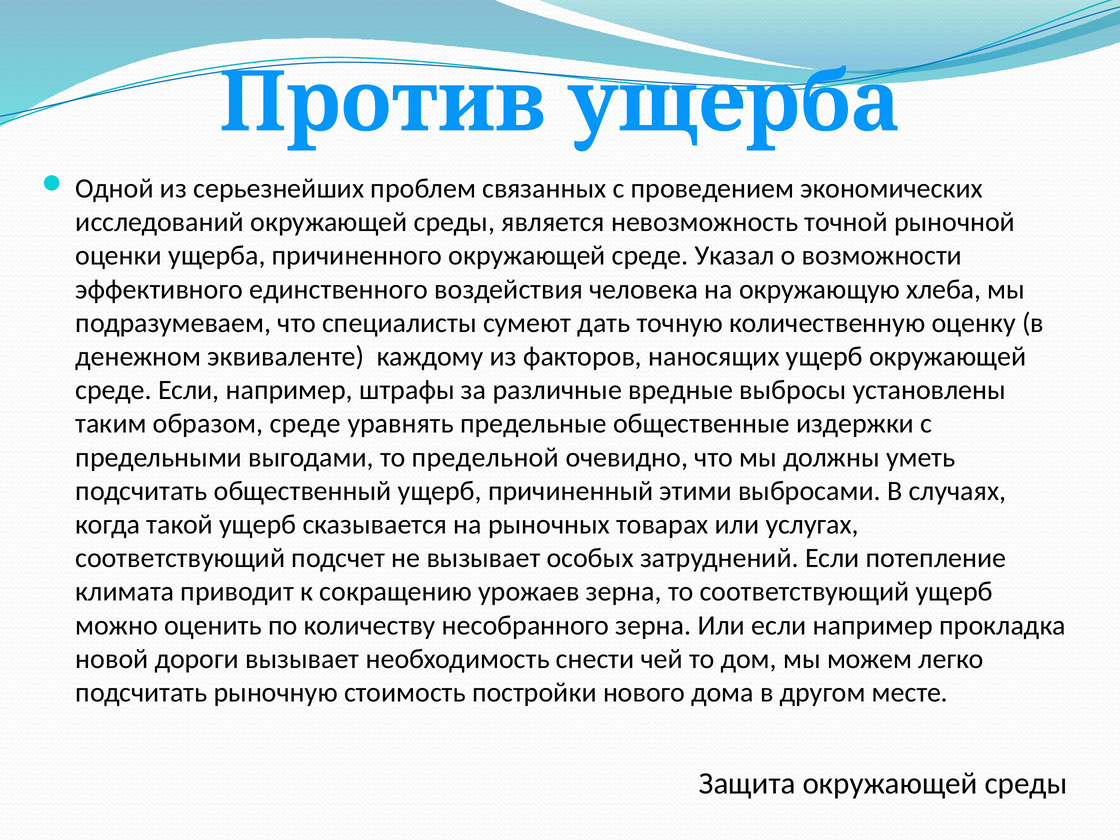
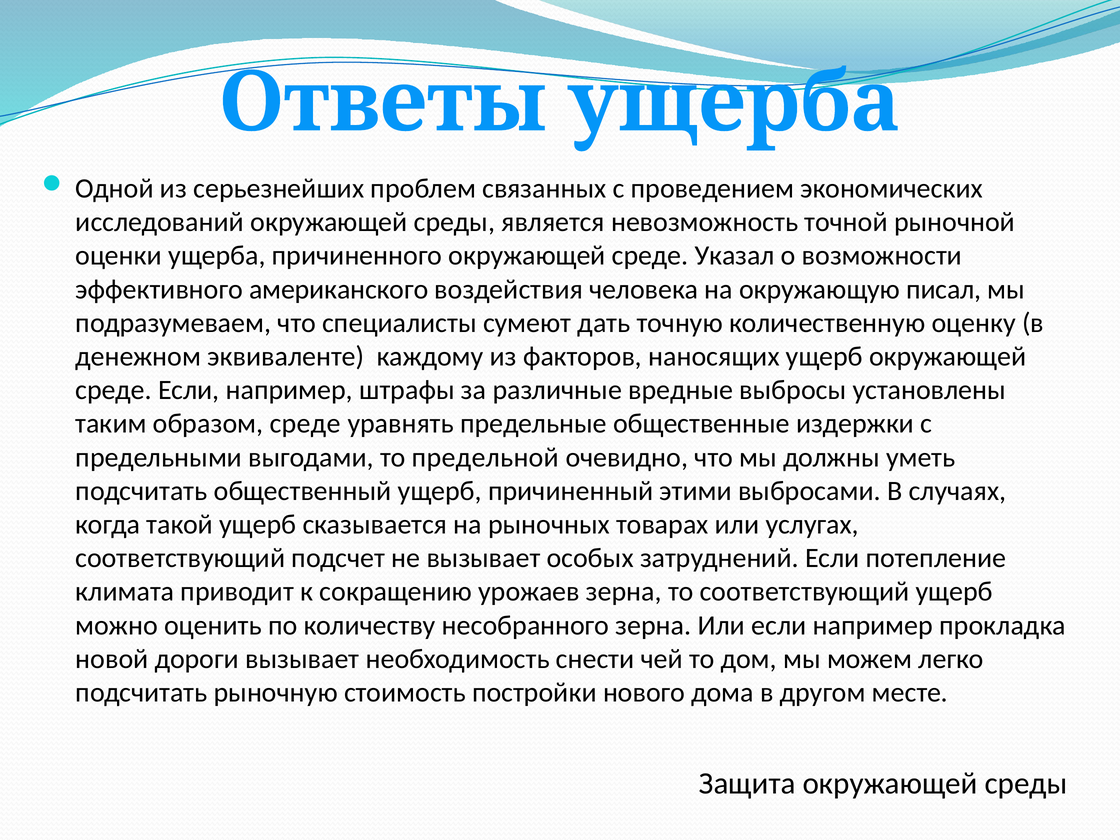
Против: Против -> Ответы (383, 103)
единственного: единственного -> американского (339, 289)
хлеба: хлеба -> писал (944, 289)
